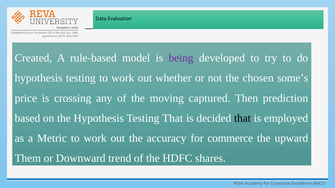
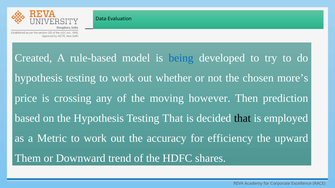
being colour: purple -> blue (181, 58)
some’s: some’s -> more’s (293, 78)
captured: captured -> however (210, 98)
commerce: commerce -> efficiency (230, 139)
